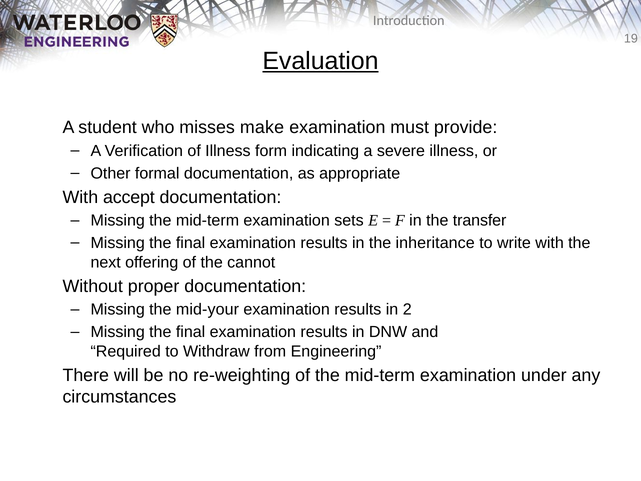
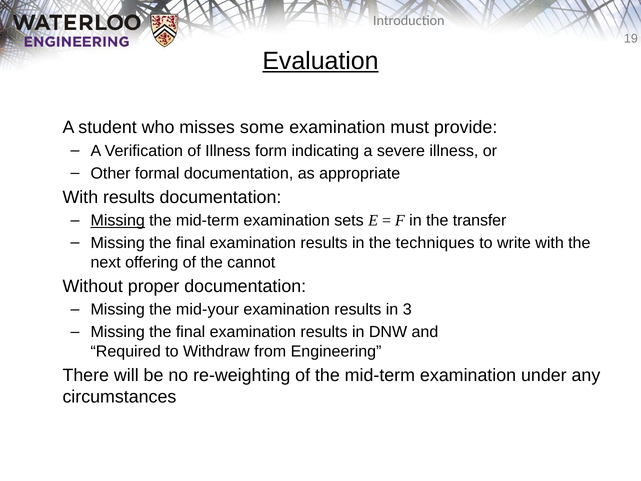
make: make -> some (262, 127)
With accept: accept -> results (129, 197)
Missing underline: none -> present (118, 221)
inheritance: inheritance -> techniques (435, 243)
2: 2 -> 3 (407, 310)
